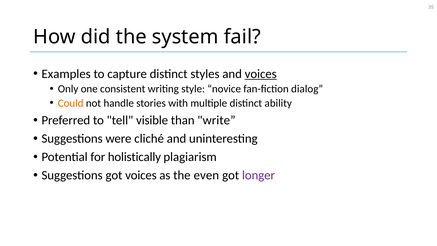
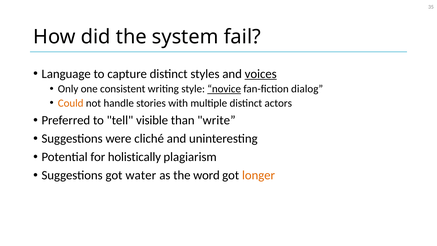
Examples: Examples -> Language (66, 74)
novice underline: none -> present (224, 89)
ability: ability -> actors (278, 103)
got voices: voices -> water (141, 175)
even: even -> word (206, 175)
longer colour: purple -> orange (259, 175)
